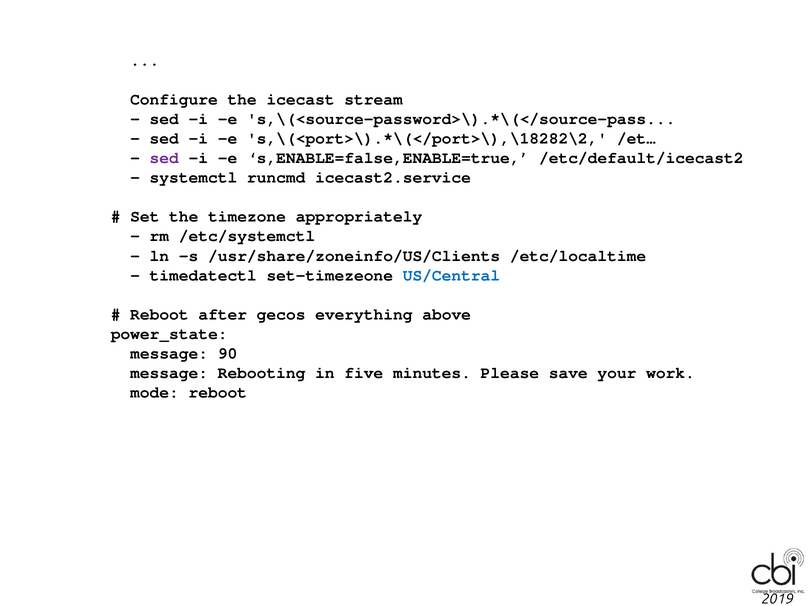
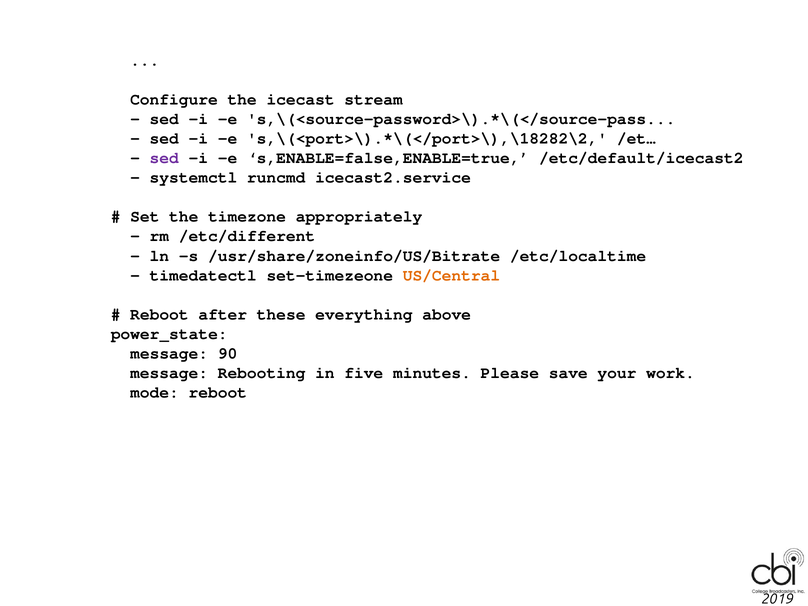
/etc/systemctl: /etc/systemctl -> /etc/different (247, 236)
/usr/share/zoneinfo/US/Clients: /usr/share/zoneinfo/US/Clients -> /usr/share/zoneinfo/US/Bitrate (354, 256)
US/Central colour: blue -> orange (451, 275)
gecos: gecos -> these (281, 314)
